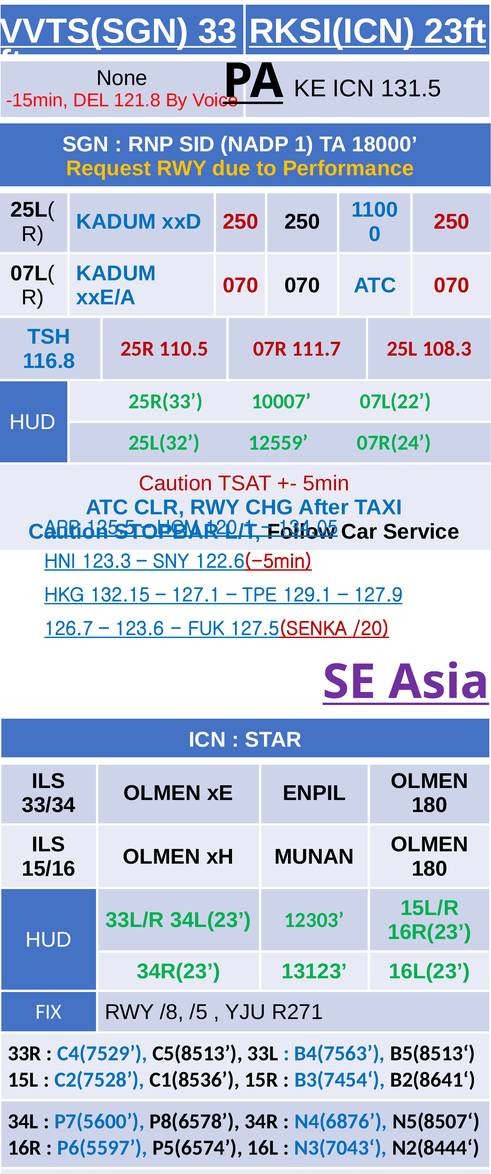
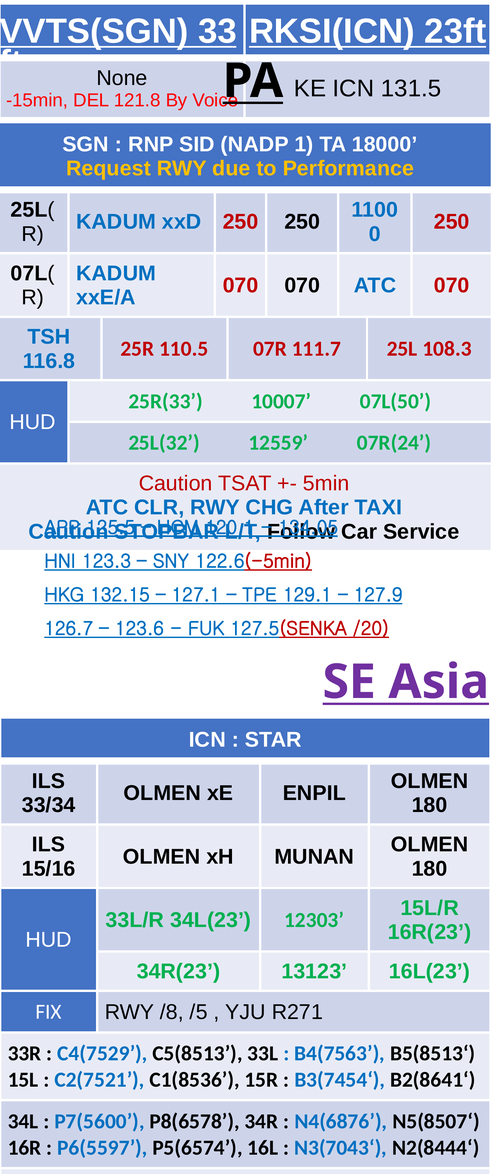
07L(22: 07L(22 -> 07L(50 (395, 402)
C2(7528: C2(7528 -> C2(7521 (99, 1081)
